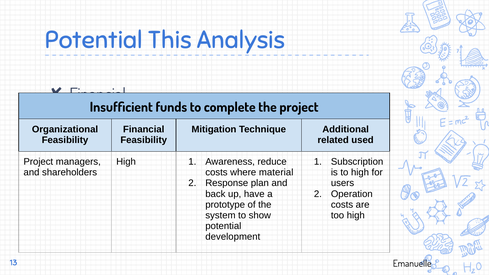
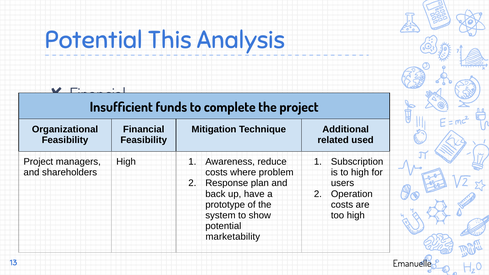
material: material -> problem (276, 173)
development: development -> marketability (233, 237)
